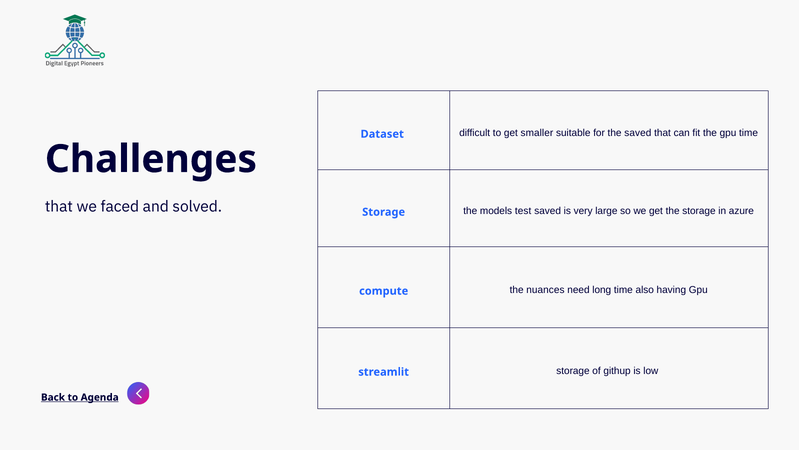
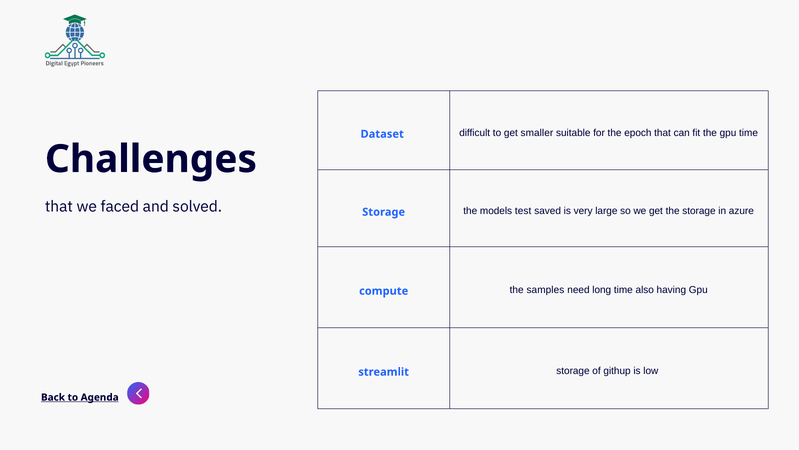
the saved: saved -> epoch (638, 133)
nuances: nuances -> samples (545, 289)
